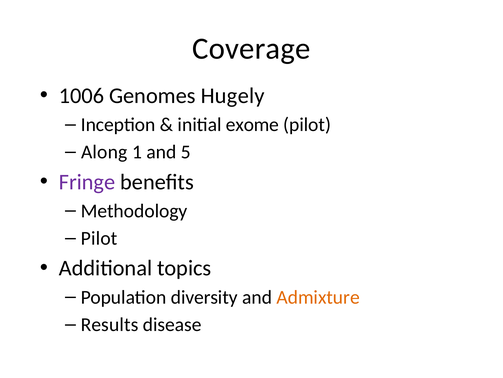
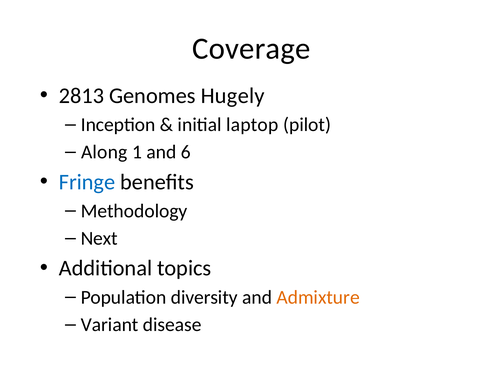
1006: 1006 -> 2813 (81, 95)
exome: exome -> laptop (252, 124)
5: 5 -> 6 (186, 152)
Fringe colour: purple -> blue (87, 182)
Pilot: Pilot -> Next (99, 238)
Results: Results -> Variant (110, 324)
